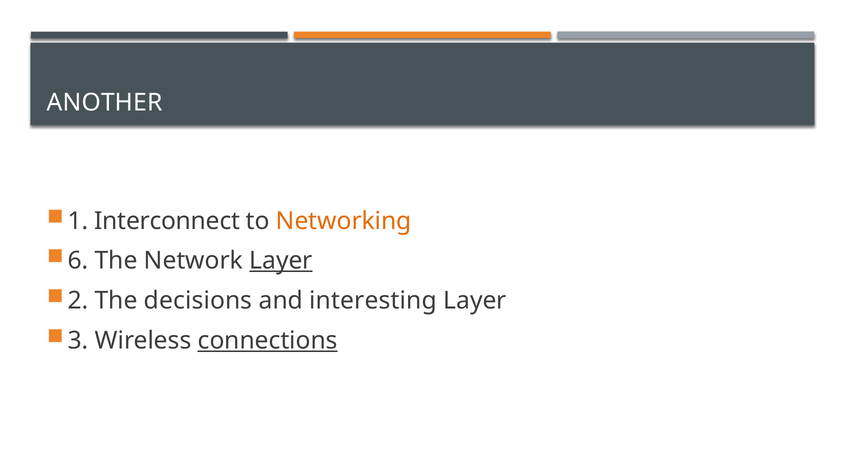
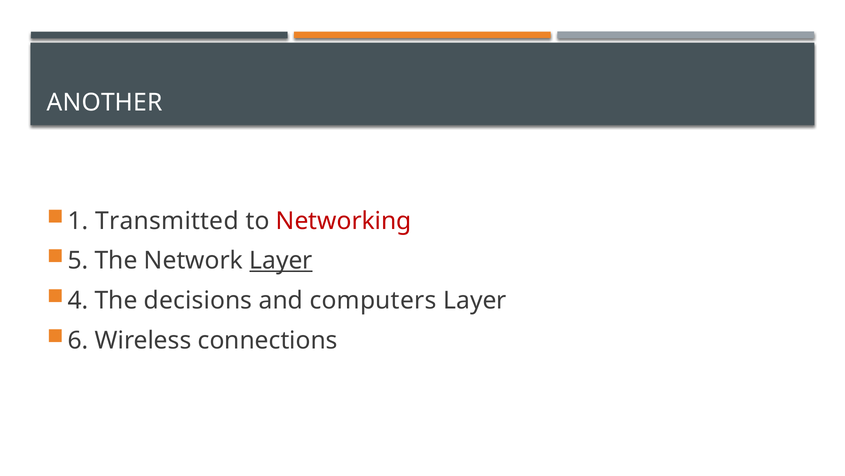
Interconnect: Interconnect -> Transmitted (167, 221)
Networking colour: orange -> red (344, 221)
6: 6 -> 5 (78, 260)
2: 2 -> 4 (78, 300)
interesting: interesting -> computers (373, 300)
3: 3 -> 6 (78, 340)
connections underline: present -> none (268, 340)
